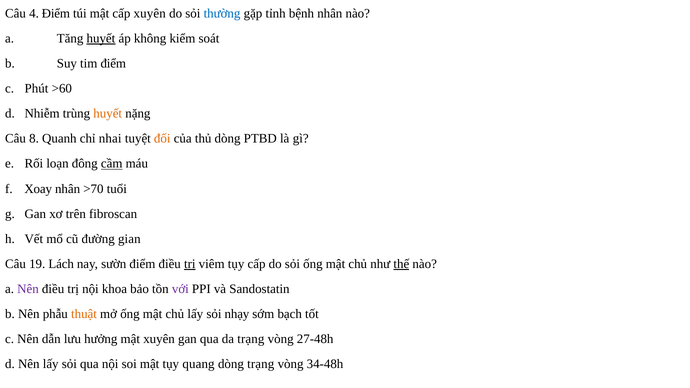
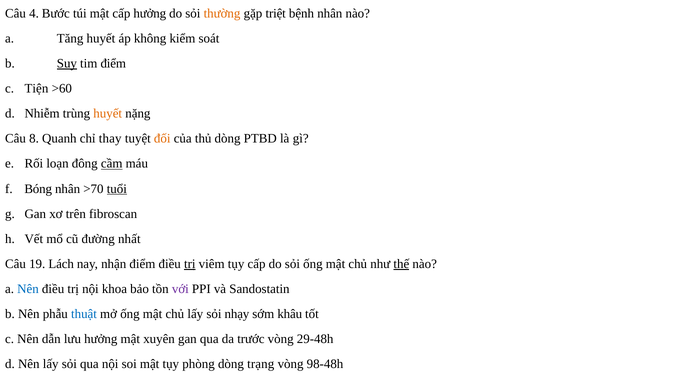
4 Điểm: Điểm -> Bước (56, 14)
cấp xuyên: xuyên -> hưởng (150, 14)
thường colour: blue -> orange (222, 14)
tỉnh: tỉnh -> triệt (276, 14)
huyết underline: present -> none (101, 39)
Suy underline: none -> present (67, 64)
Phút: Phút -> Tiện (36, 89)
nhai: nhai -> thay (110, 139)
Xoay: Xoay -> Bóng (38, 189)
tuổi underline: none -> present (117, 189)
gian: gian -> nhất (129, 239)
sườn: sườn -> nhận (114, 264)
Nên colour: purple -> blue (28, 289)
thuật colour: orange -> blue (84, 314)
bạch: bạch -> khâu (290, 314)
da trạng: trạng -> trước (251, 339)
27-48h: 27-48h -> 29-48h (315, 339)
quang: quang -> phòng (199, 364)
34-48h: 34-48h -> 98-48h (325, 364)
